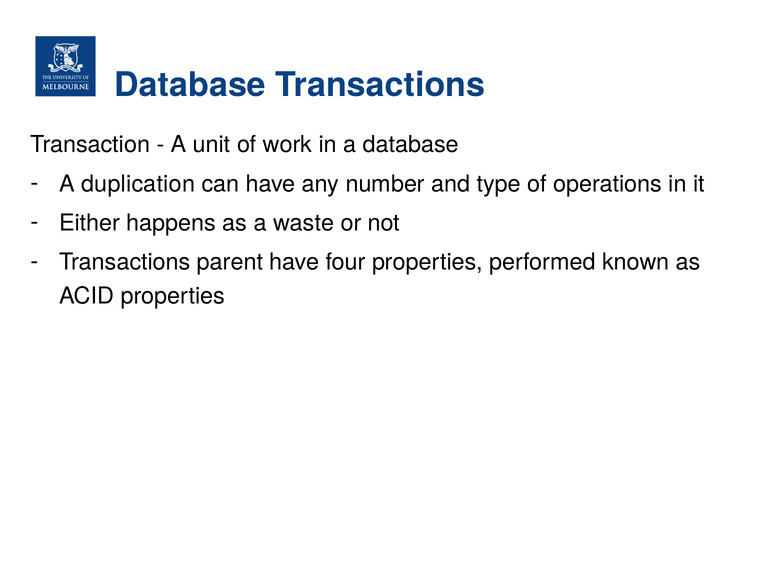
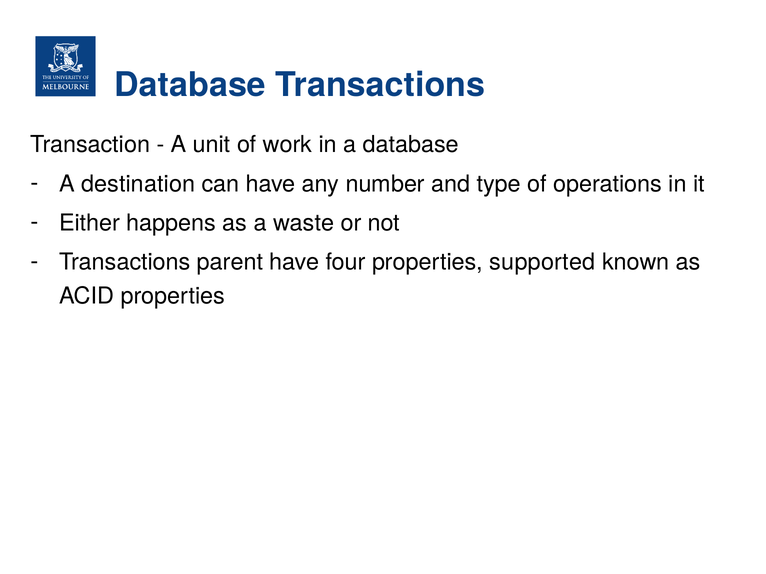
duplication: duplication -> destination (138, 184)
performed: performed -> supported (542, 262)
